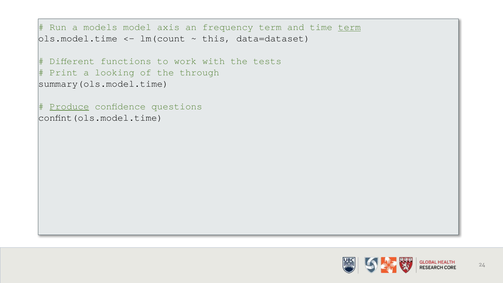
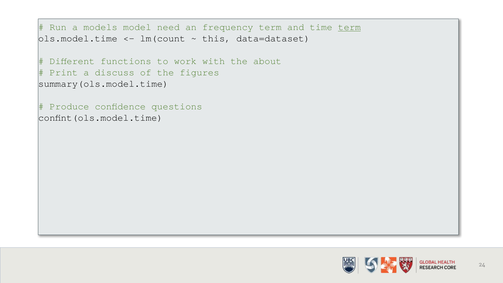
axis: axis -> need (168, 27)
tests: tests -> about (267, 61)
looking: looking -> discuss (115, 72)
through: through -> figures (199, 72)
Produce underline: present -> none (69, 106)
